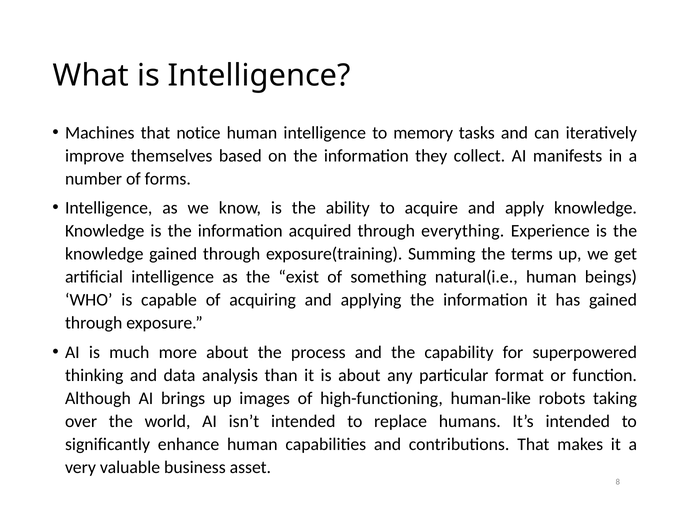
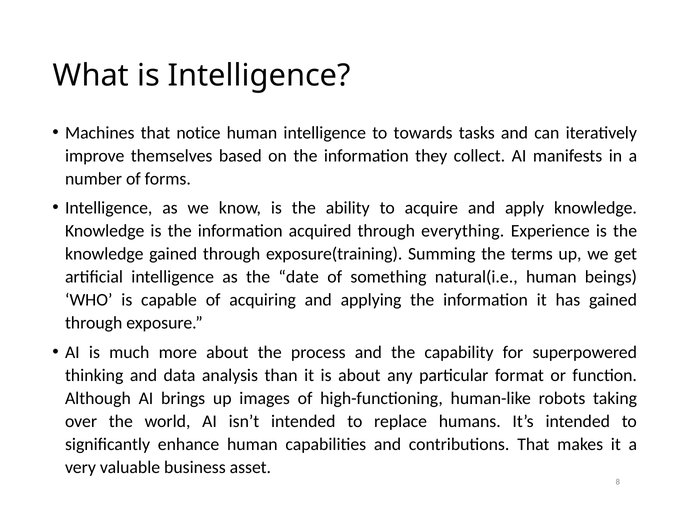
memory: memory -> towards (423, 133)
exist: exist -> date (299, 277)
